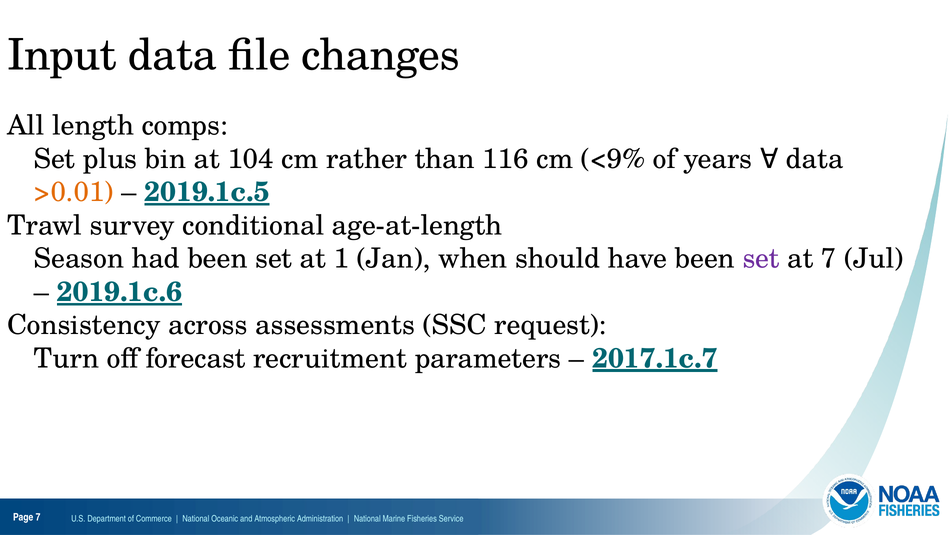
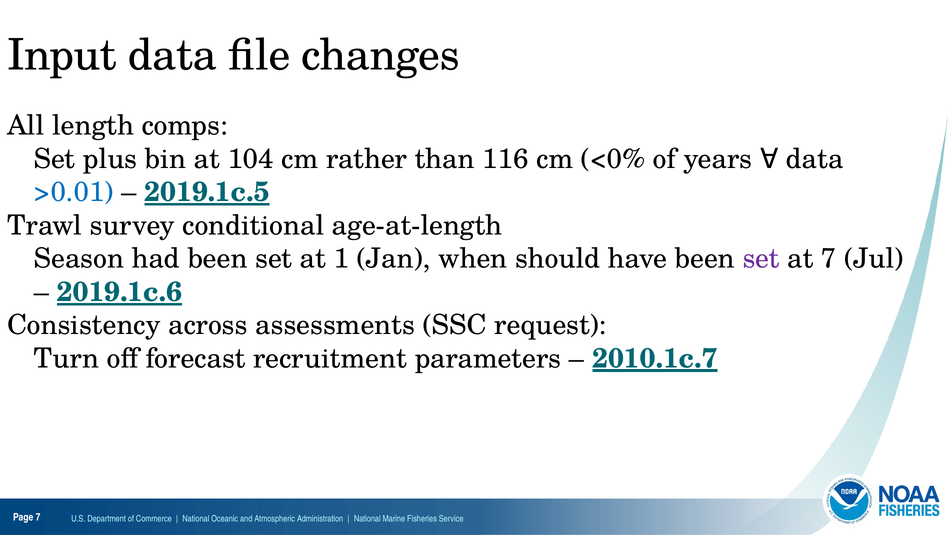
<9%: <9% -> <0% (613, 159)
>0.01 colour: orange -> blue (74, 192)
2017.1c.7: 2017.1c.7 -> 2010.1c.7 (655, 358)
